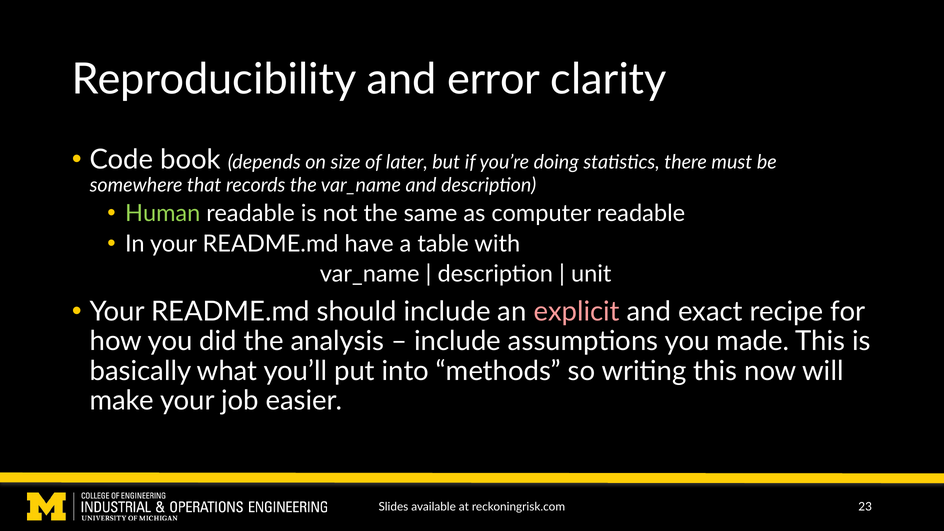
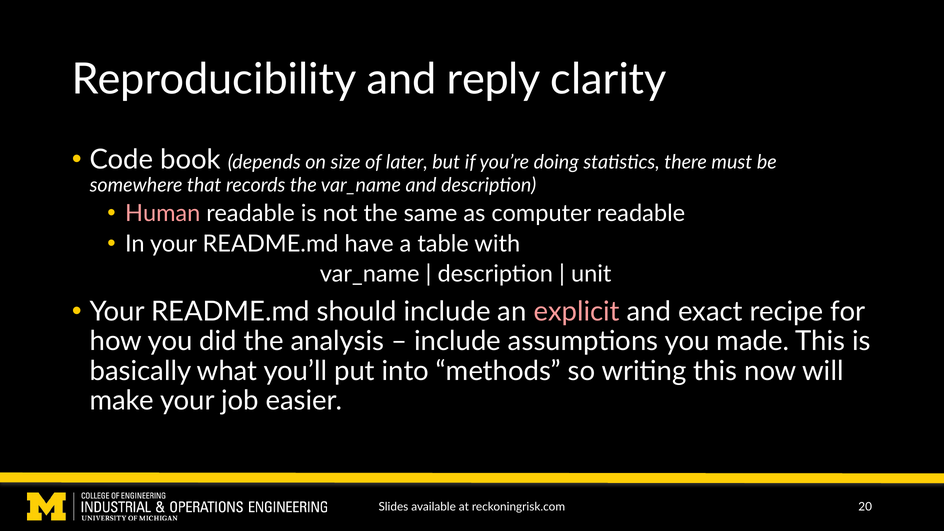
error: error -> reply (494, 79)
Human colour: light green -> pink (163, 213)
23: 23 -> 20 (865, 507)
